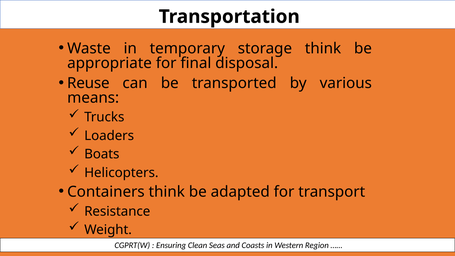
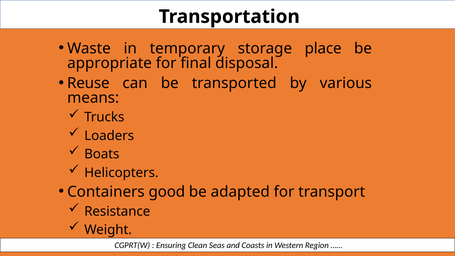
storage think: think -> place (323, 48)
Containers think: think -> good (167, 192)
